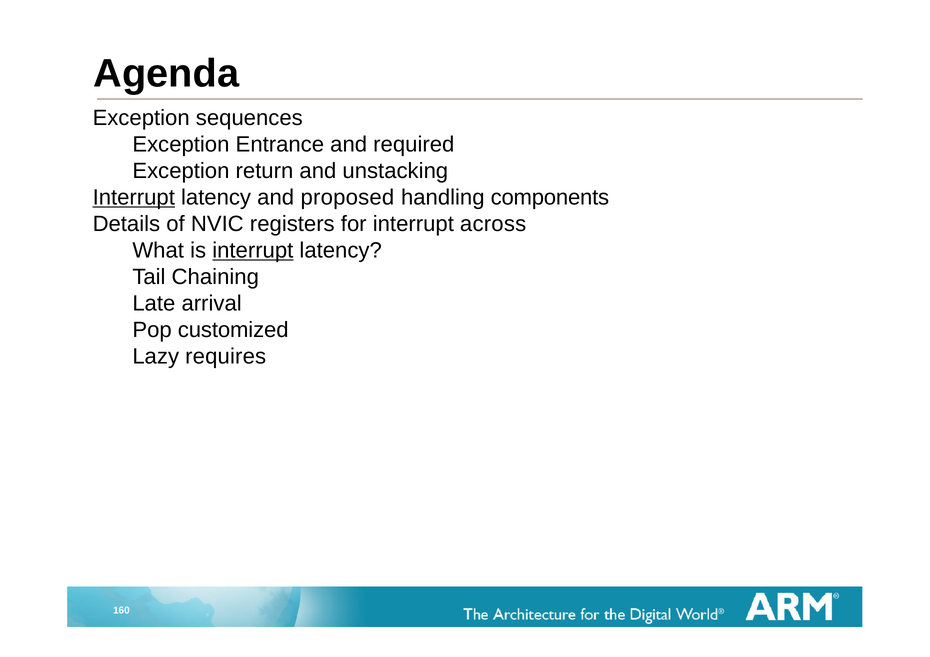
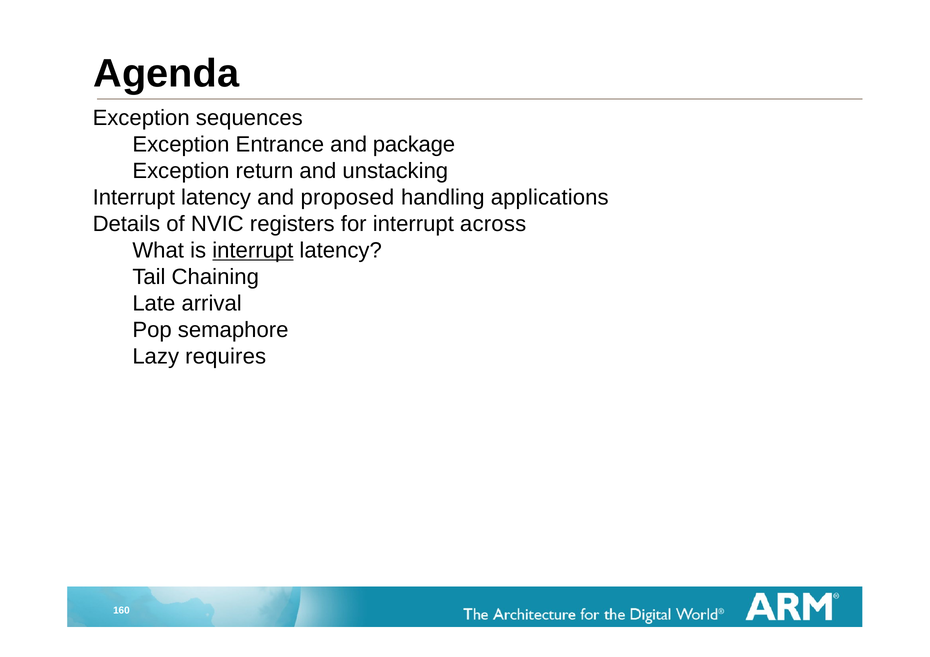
required: required -> package (414, 144)
Interrupt underline: present -> none (134, 197)
components: components -> applications (550, 197)
customized: customized -> semaphore (233, 330)
